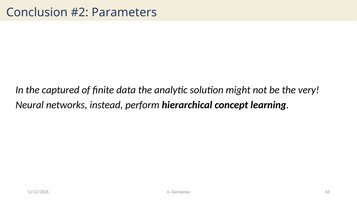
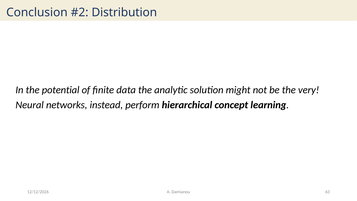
Parameters: Parameters -> Distribution (124, 12)
captured: captured -> potential (61, 90)
